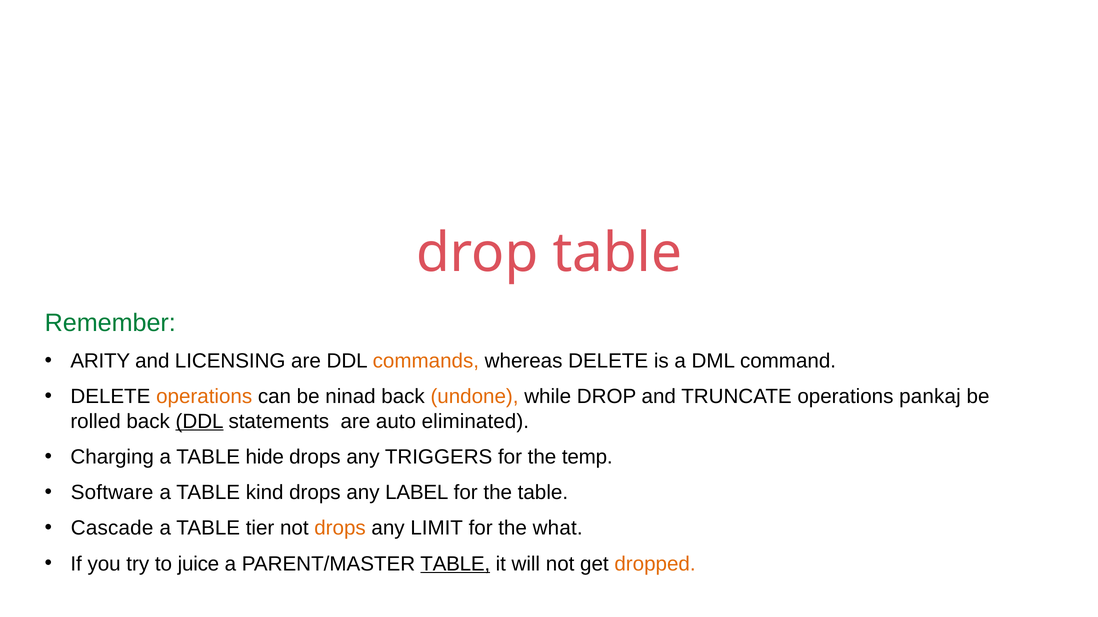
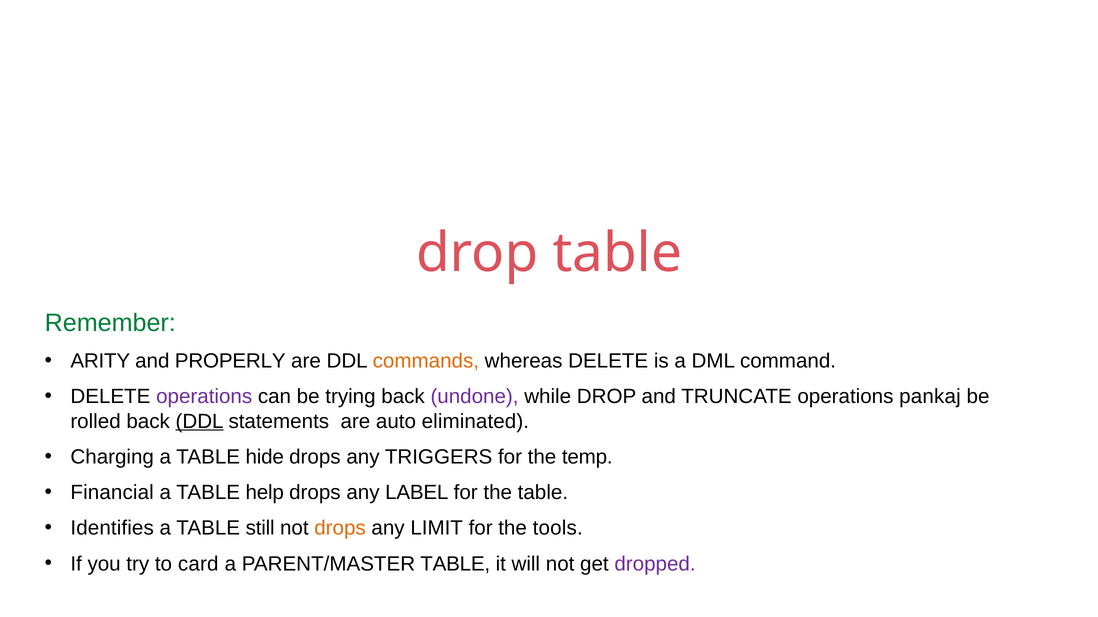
LICENSING: LICENSING -> PROPERLY (230, 361)
operations colour: orange -> purple (204, 397)
ninad: ninad -> trying (350, 397)
undone colour: orange -> purple (475, 397)
Software: Software -> Financial (112, 493)
kind: kind -> help (265, 493)
Cascade: Cascade -> Identifies (112, 529)
tier: tier -> still (260, 529)
what: what -> tools (558, 529)
juice: juice -> card (198, 564)
TABLE underline: present -> none (455, 564)
dropped colour: orange -> purple (655, 564)
